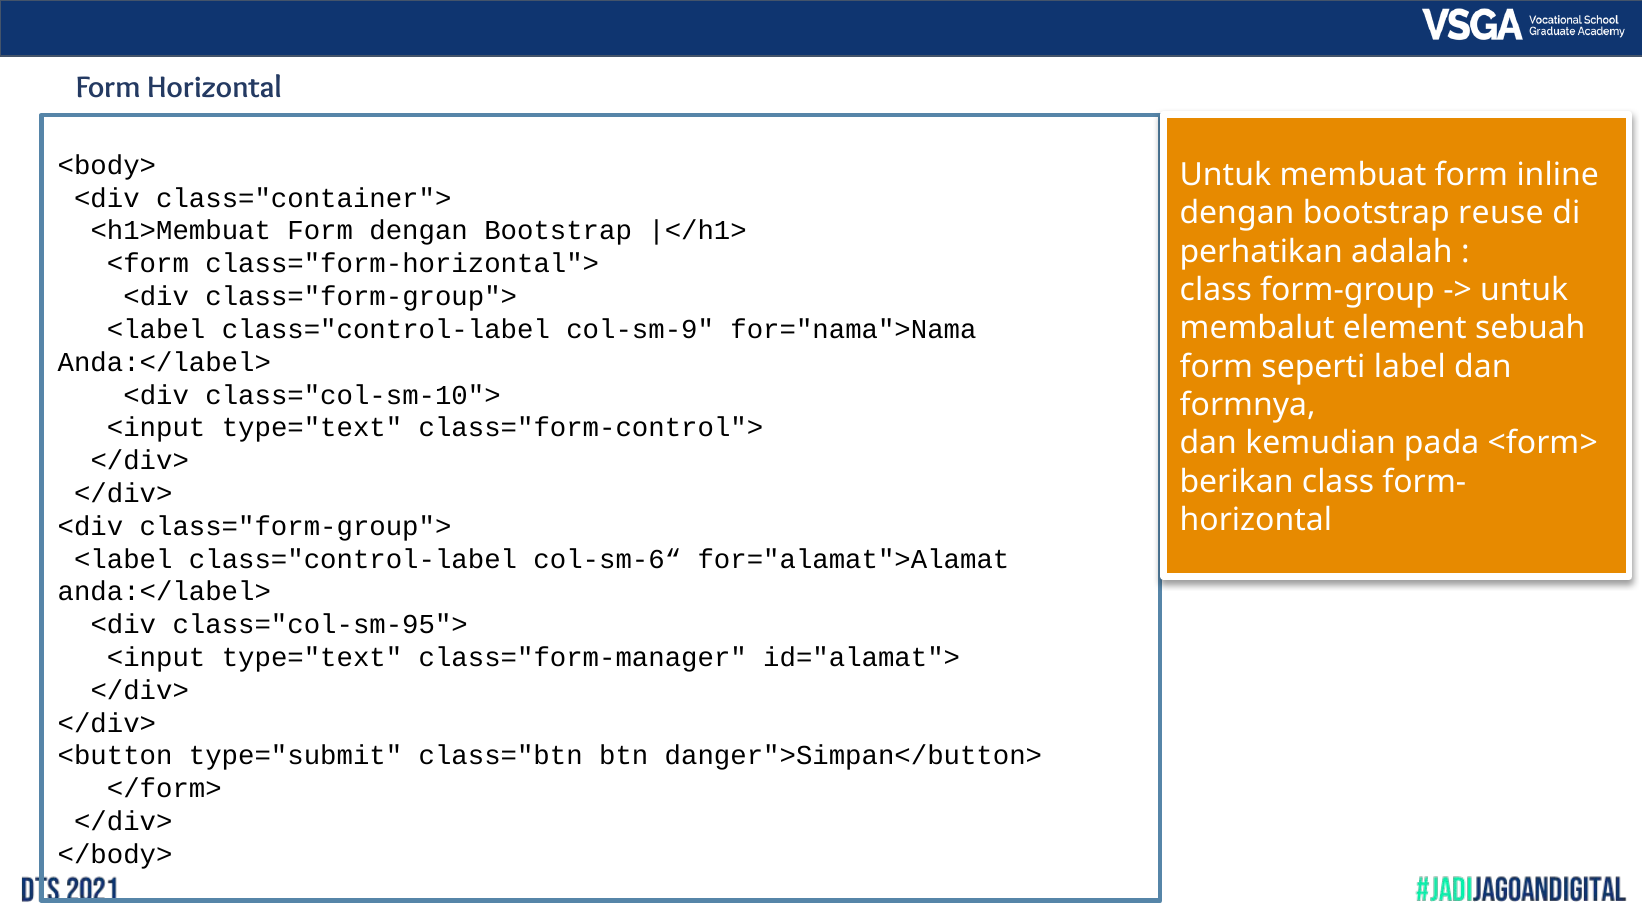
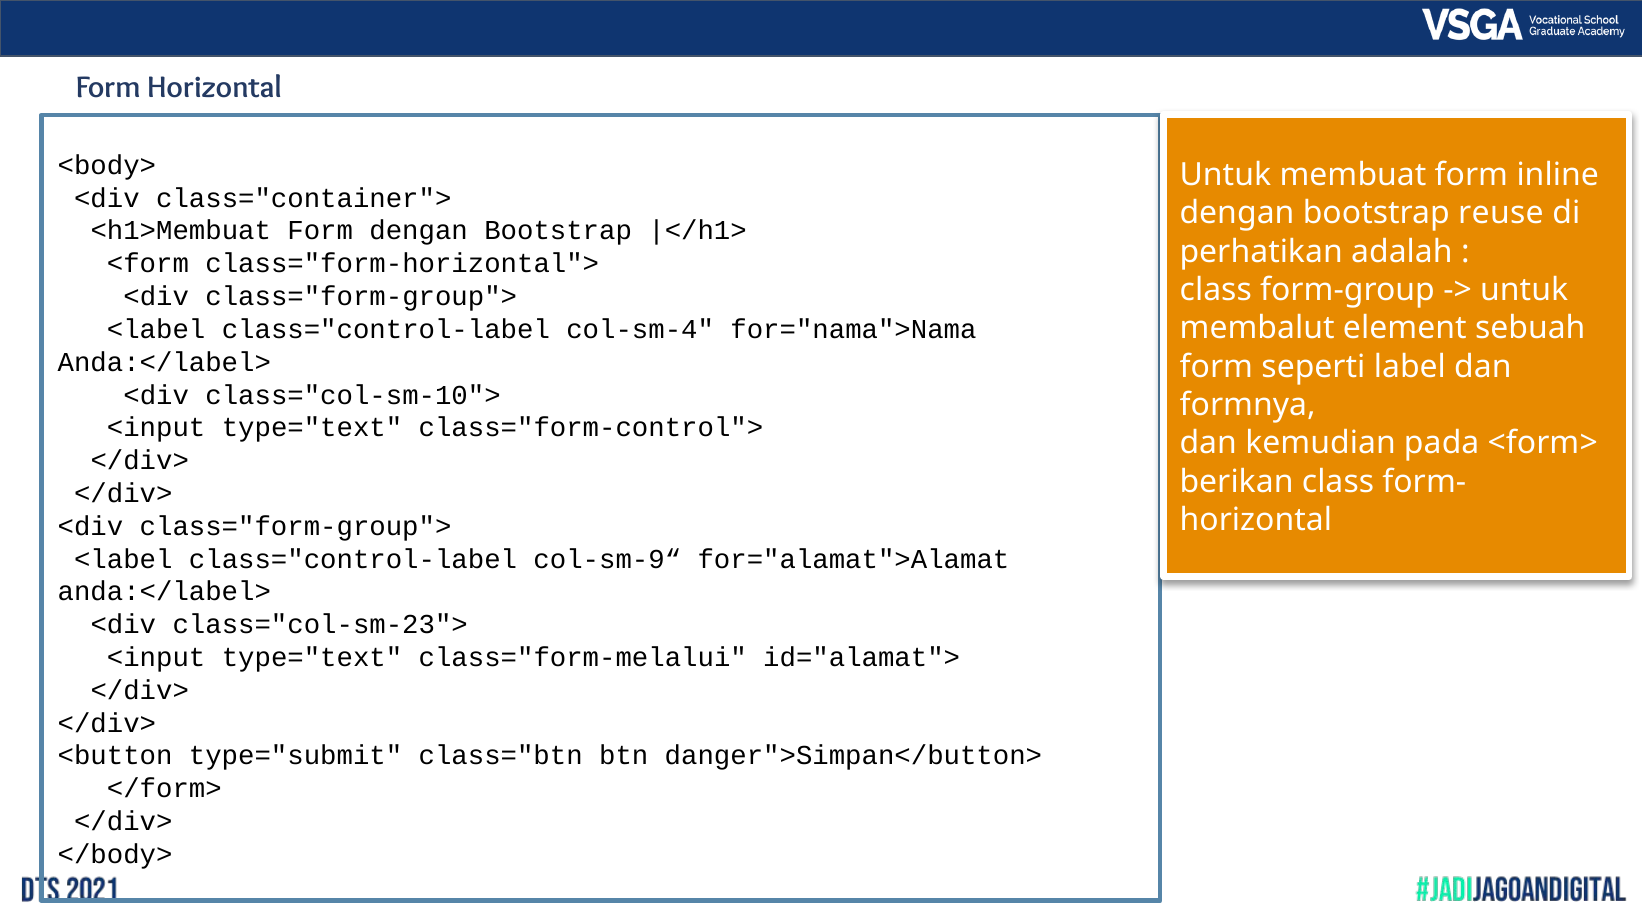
col-sm-9: col-sm-9 -> col-sm-4 (640, 330)
col-sm-6“: col-sm-6“ -> col-sm-9“ (607, 559)
class="col-sm-95">: class="col-sm-95"> -> class="col-sm-23"> (320, 625)
class="form-manager: class="form-manager -> class="form-melalui (583, 658)
